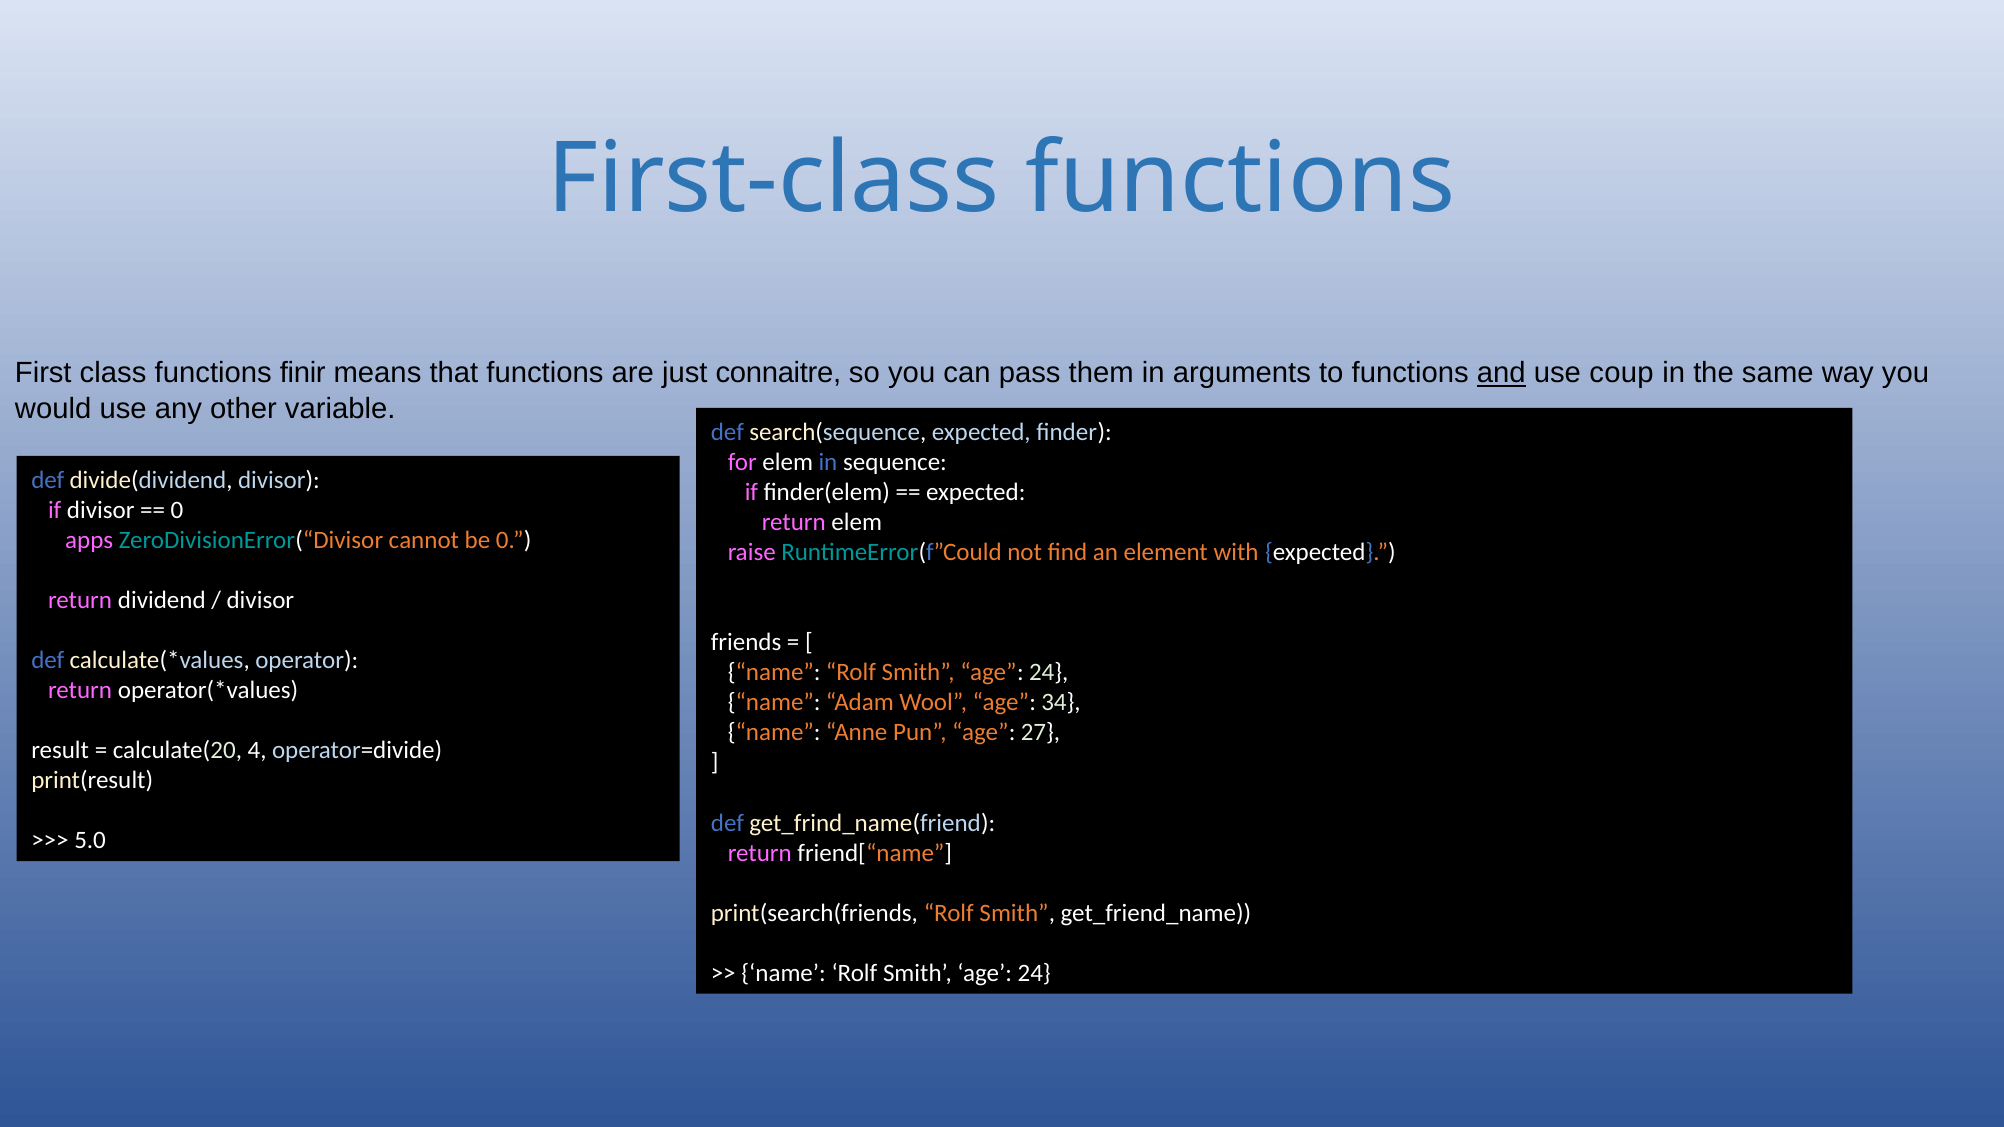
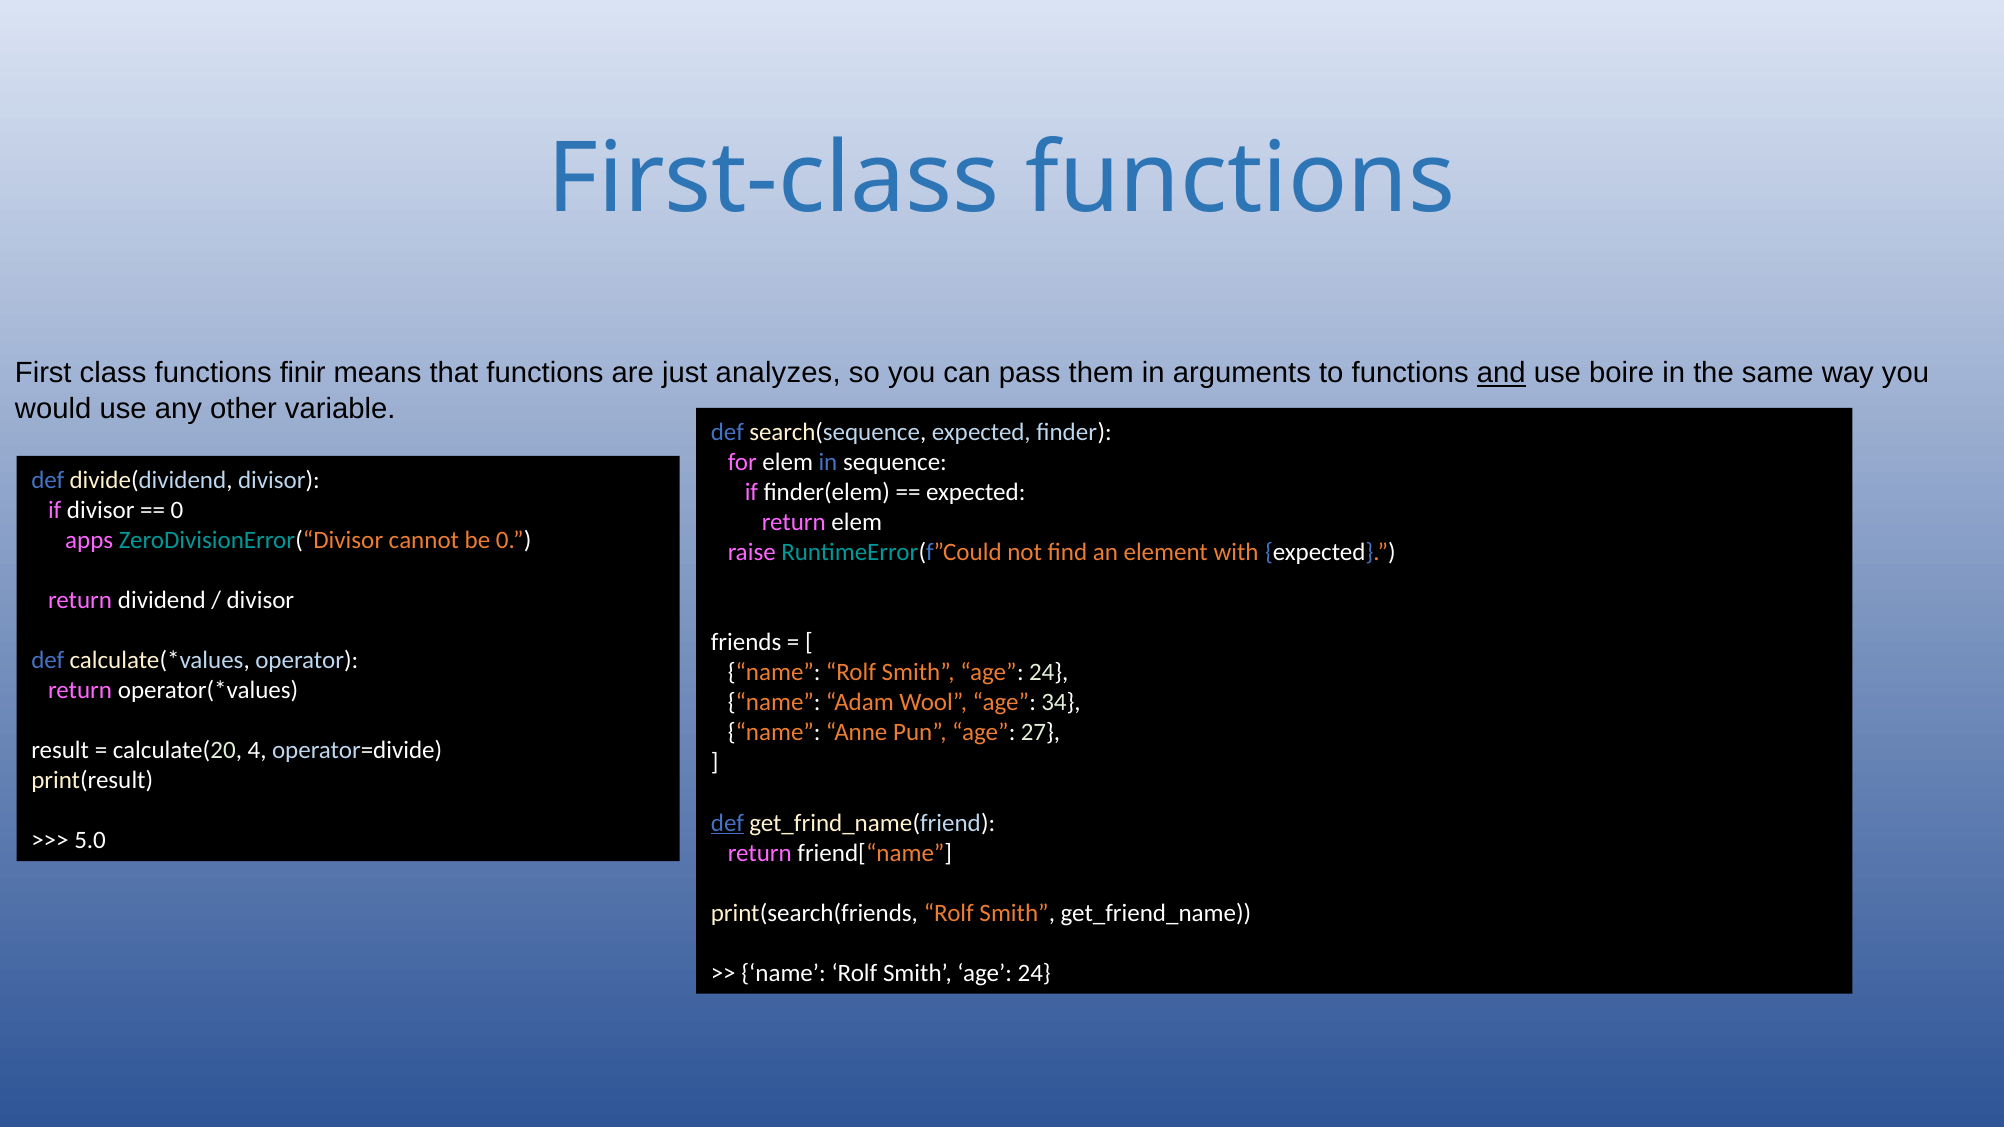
connaitre: connaitre -> analyzes (778, 373)
coup: coup -> boire (1622, 373)
def underline: none -> present (727, 823)
